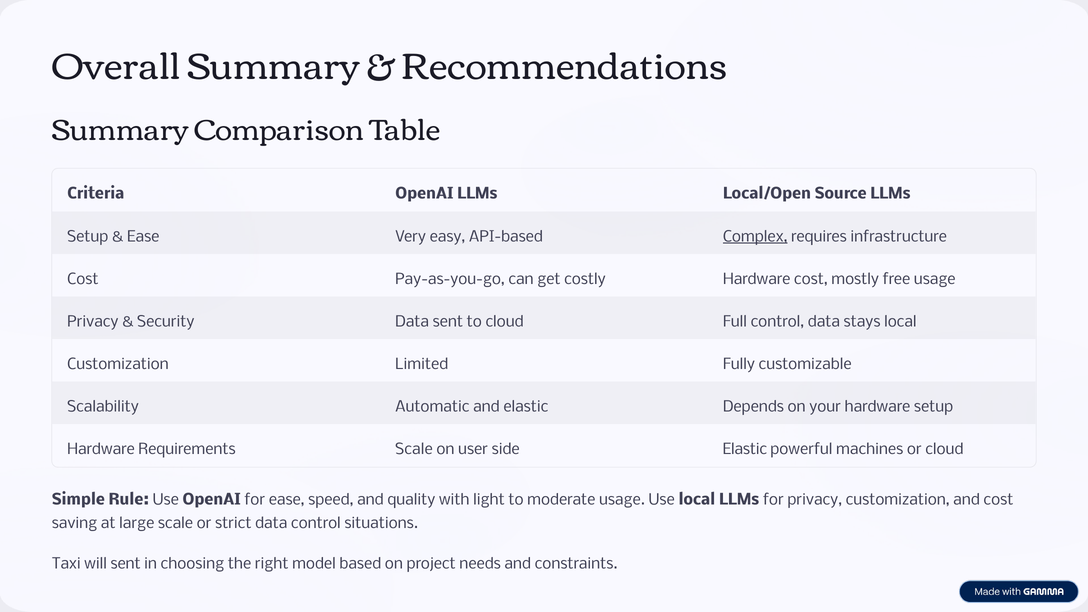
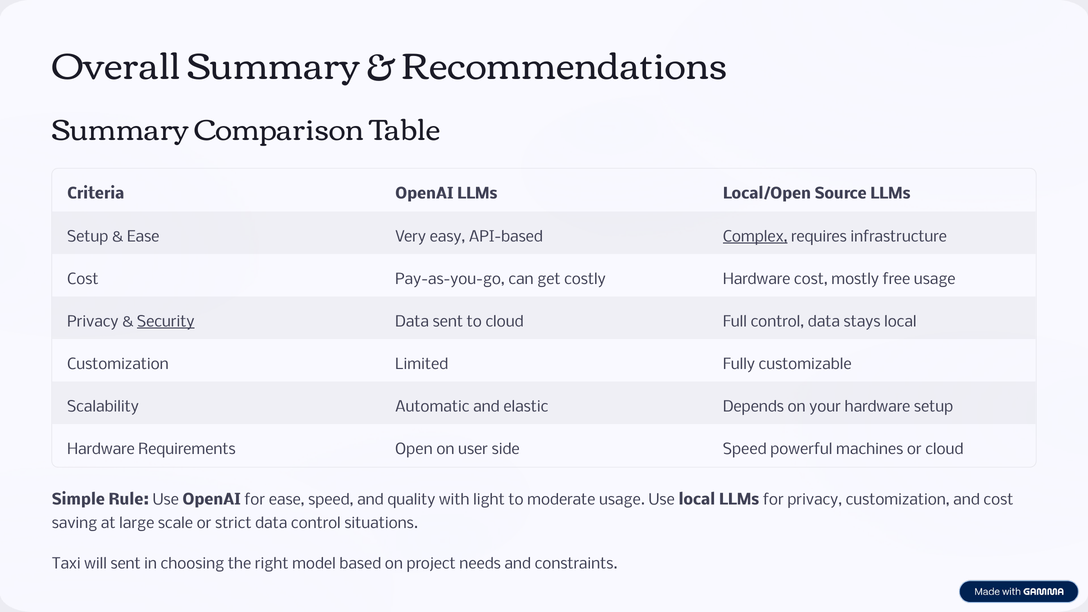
Security underline: none -> present (166, 322)
Requirements Scale: Scale -> Open (414, 449)
side Elastic: Elastic -> Speed (745, 449)
